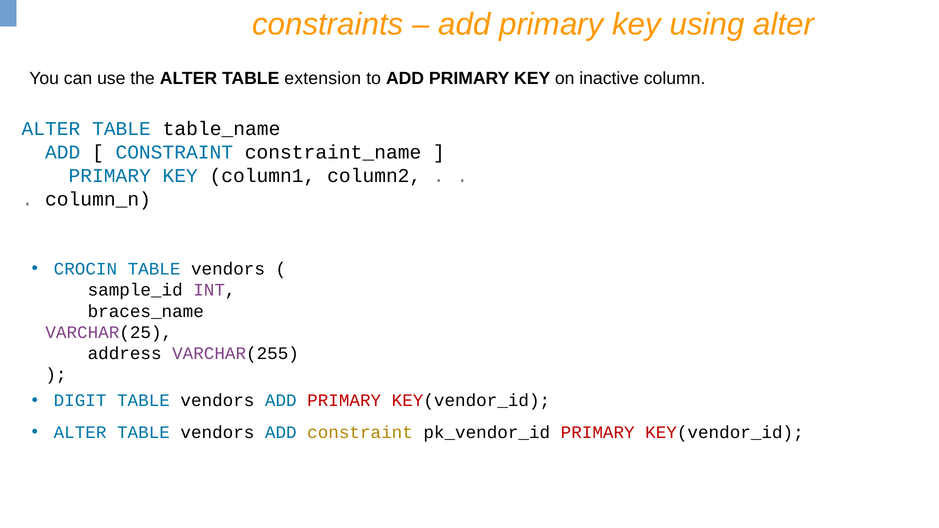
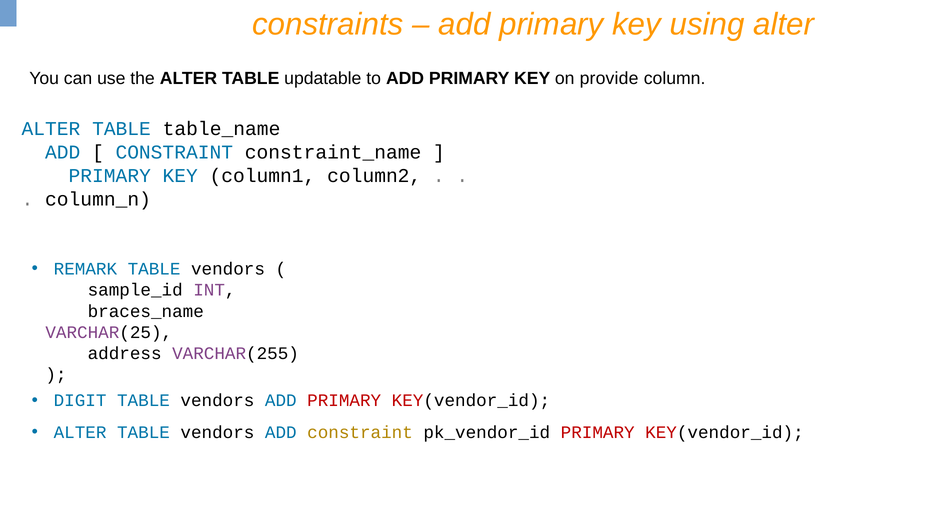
extension: extension -> updatable (323, 78)
inactive: inactive -> provide (609, 78)
CROCIN: CROCIN -> REMARK (85, 269)
